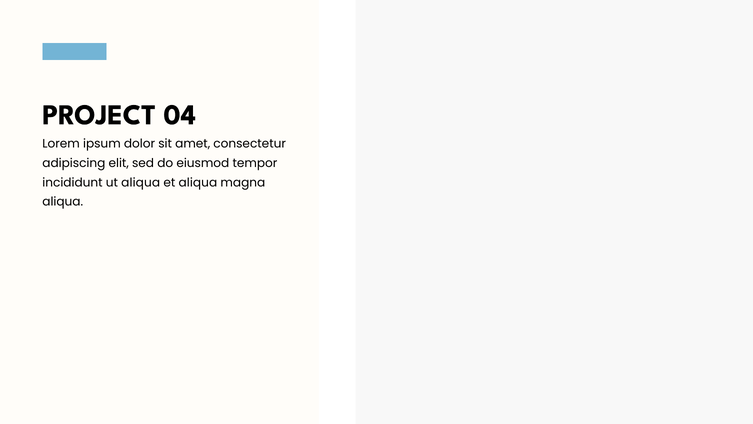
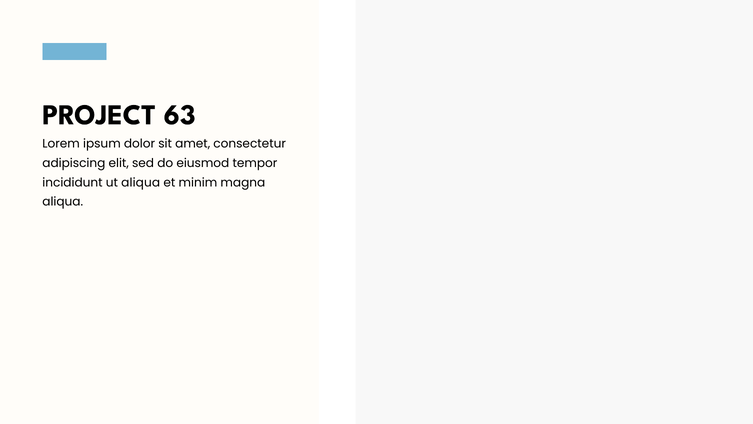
04: 04 -> 63 (180, 115)
et aliqua: aliqua -> minim (198, 182)
